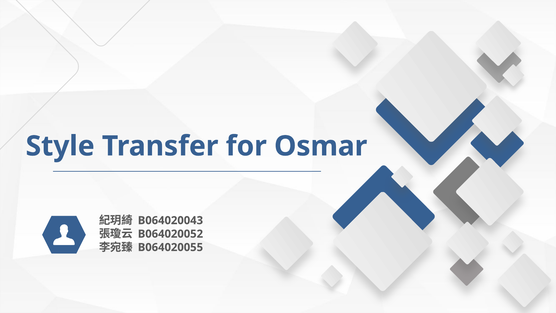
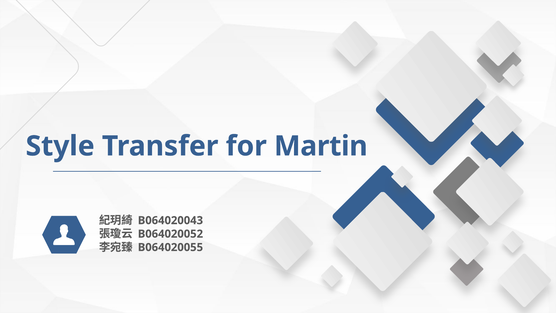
Osmar: Osmar -> Martin (321, 146)
